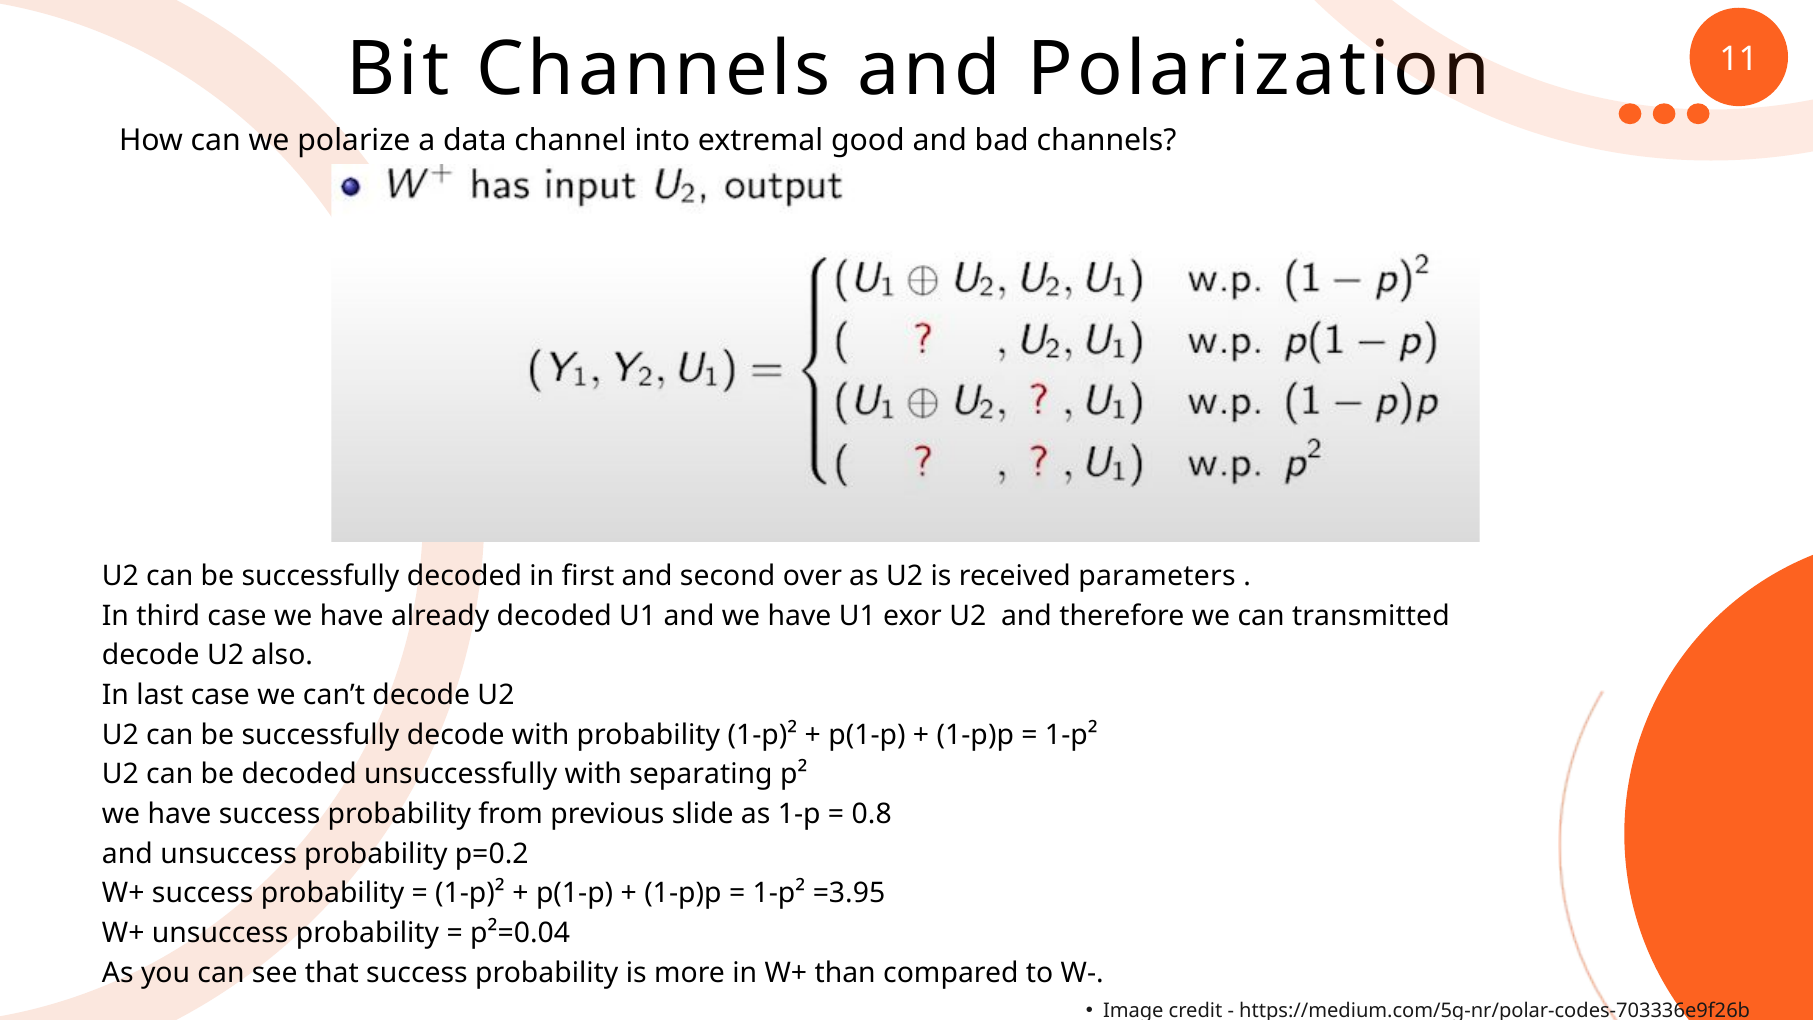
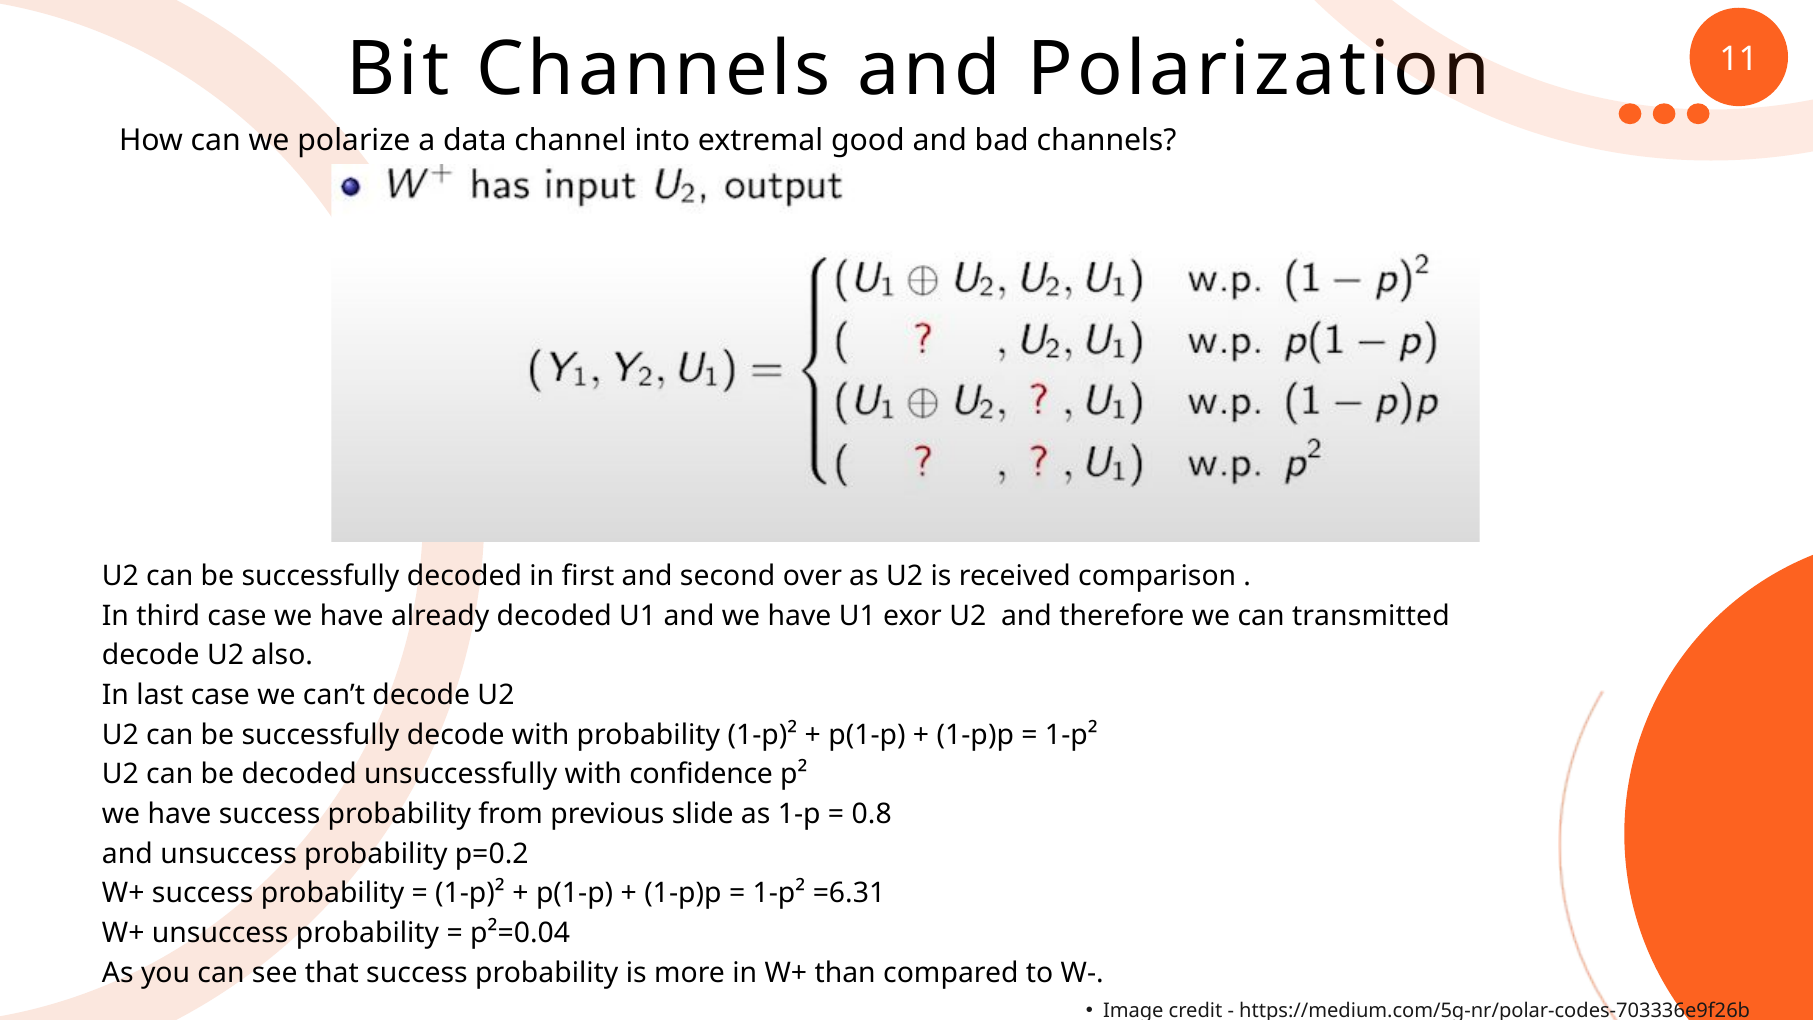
parameters: parameters -> comparison (1157, 576)
separating: separating -> confidence (701, 774)
=3.95: =3.95 -> =6.31 (849, 893)
